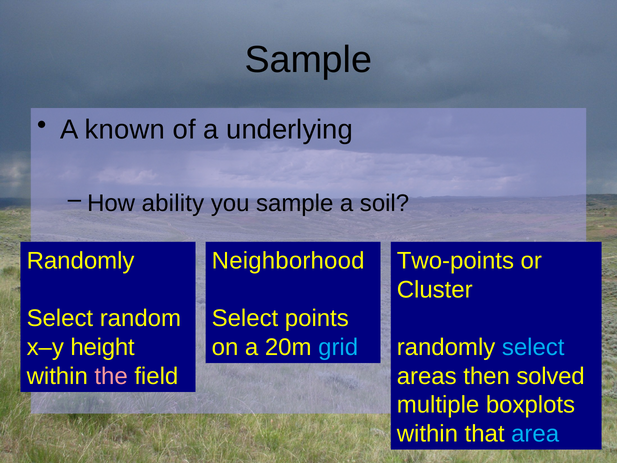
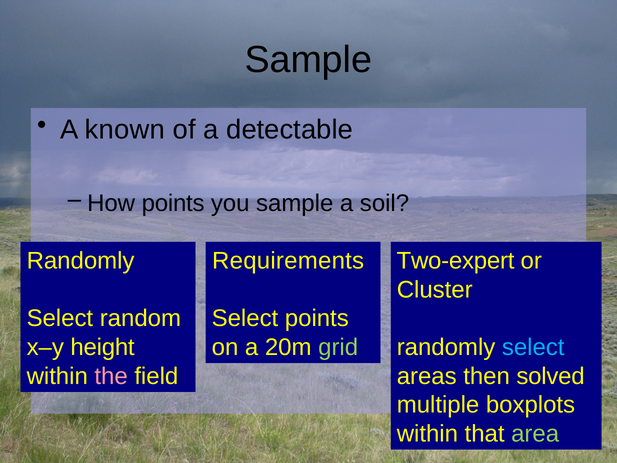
underlying: underlying -> detectable (290, 129)
How ability: ability -> points (173, 203)
Neighborhood: Neighborhood -> Requirements (288, 261)
Two-points: Two-points -> Two-expert (456, 261)
grid colour: light blue -> light green (338, 347)
area colour: light blue -> light green (535, 434)
